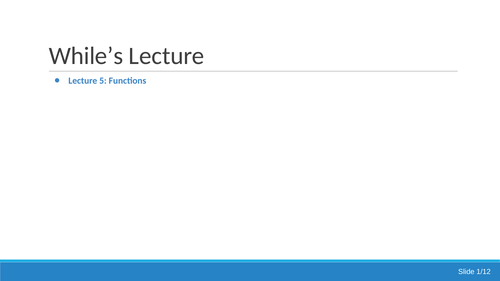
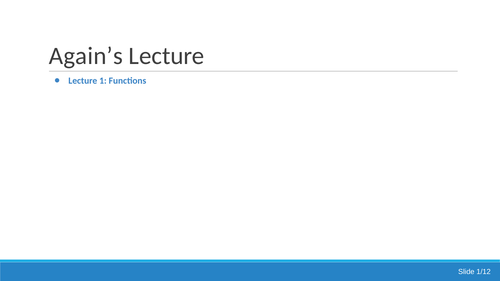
While’s: While’s -> Again’s (86, 56)
5: 5 -> 1 (103, 81)
